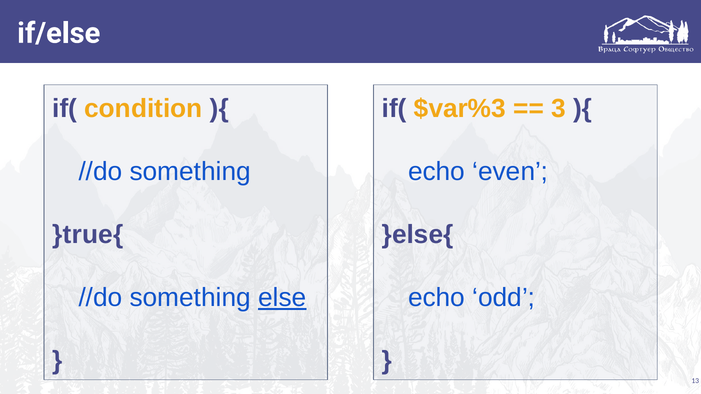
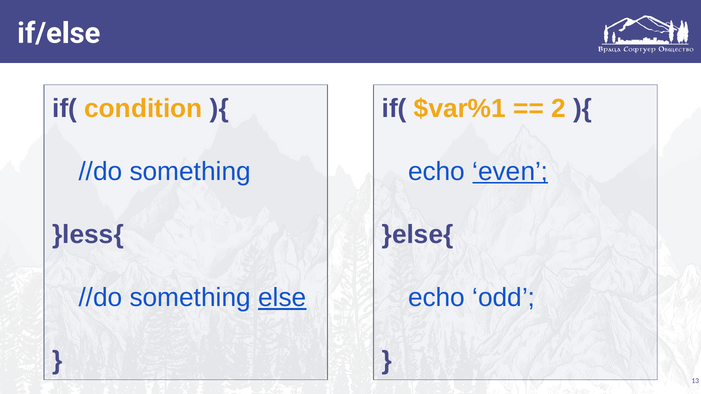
$var%3: $var%3 -> $var%1 (460, 109)
3: 3 -> 2 (558, 109)
even underline: none -> present (510, 172)
}true{: }true{ -> }less{ (88, 235)
